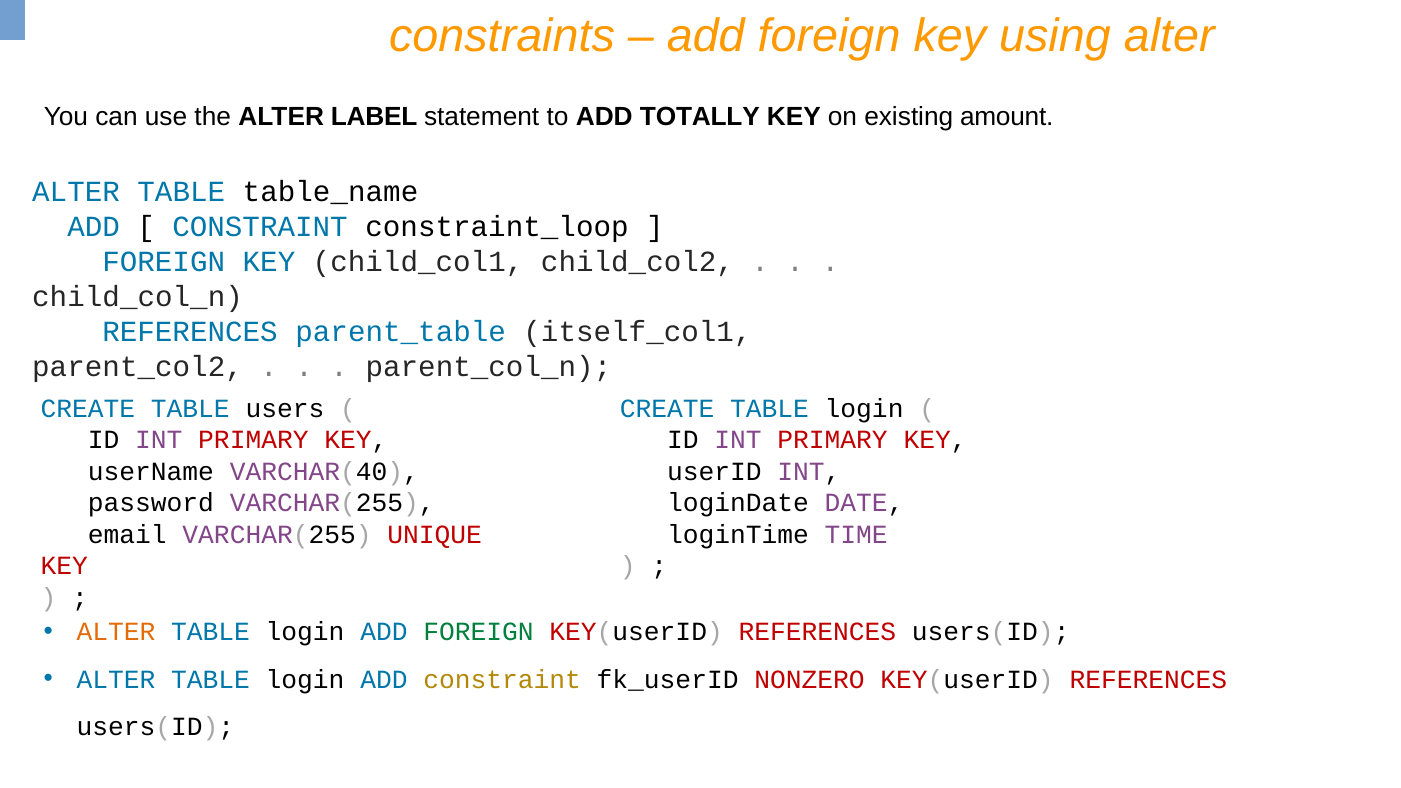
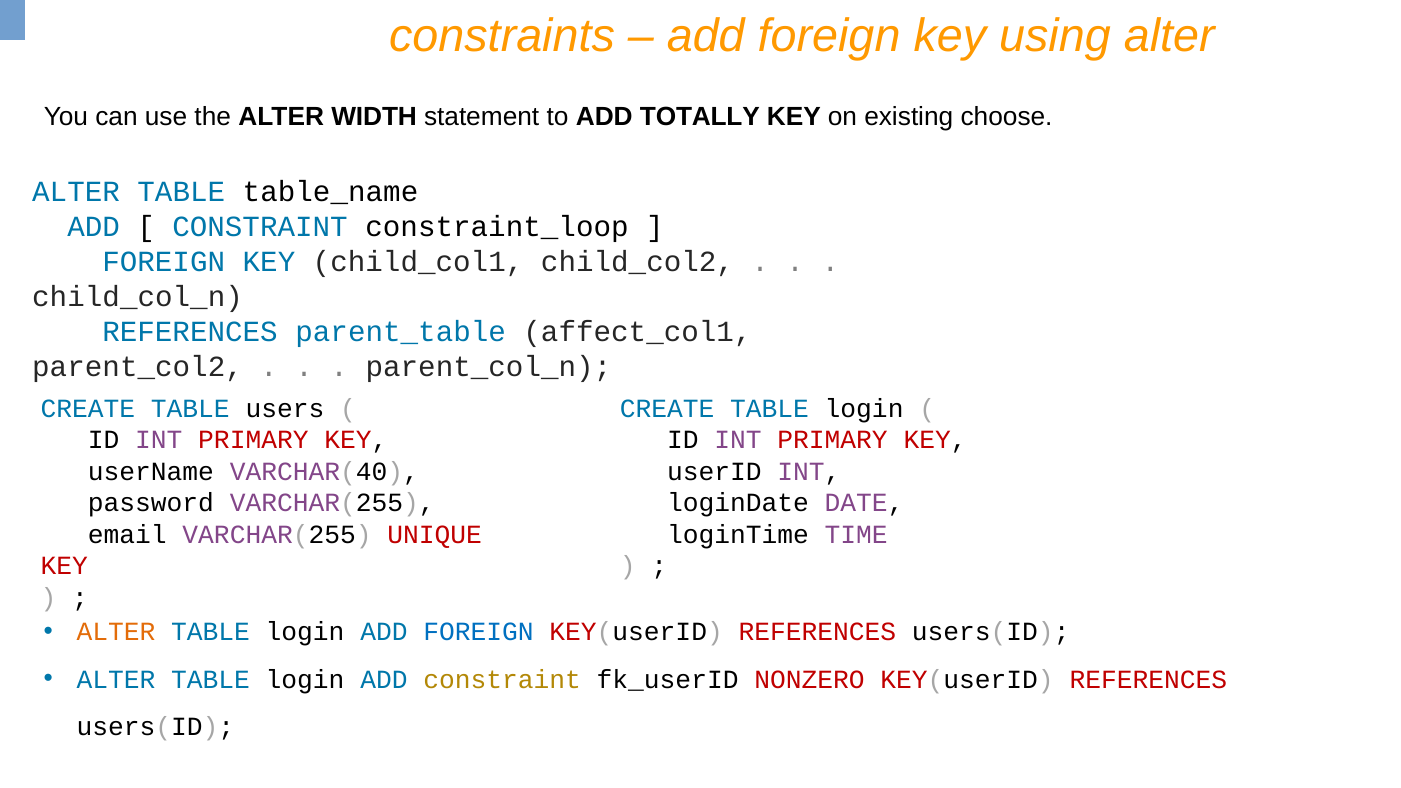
LABEL: LABEL -> WIDTH (374, 117)
amount: amount -> choose (1007, 117)
itself_col1: itself_col1 -> affect_col1 (637, 332)
FOREIGN colour: green -> blue (478, 632)
